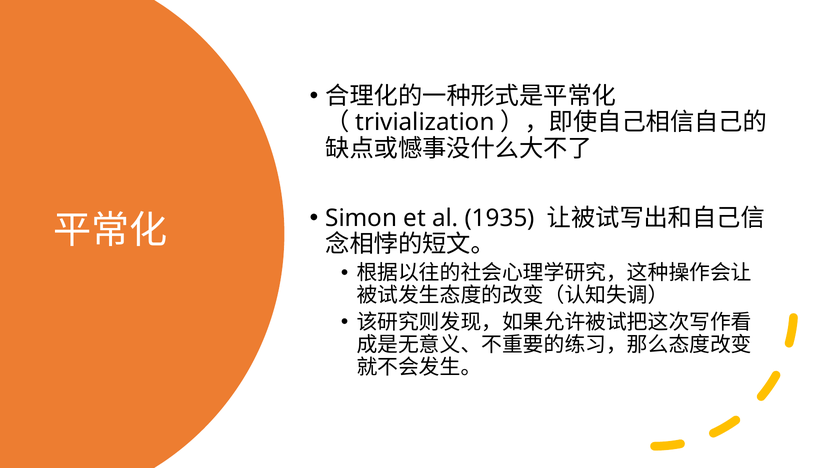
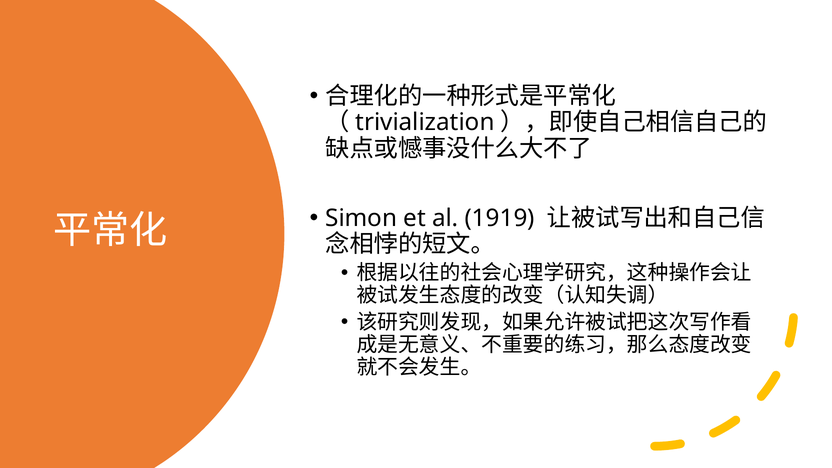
1935: 1935 -> 1919 (500, 218)
